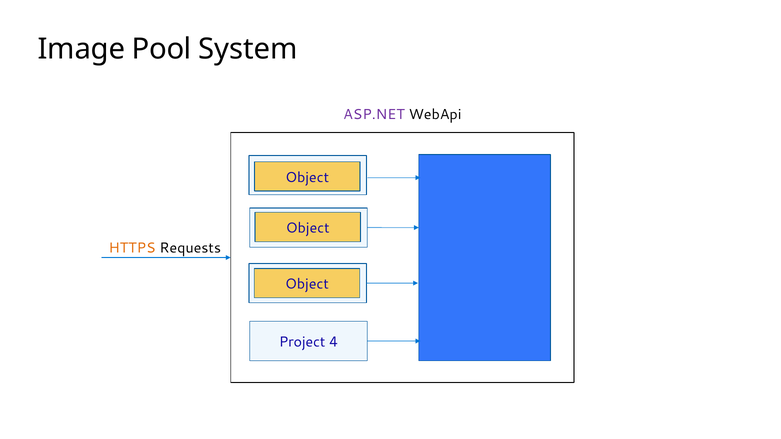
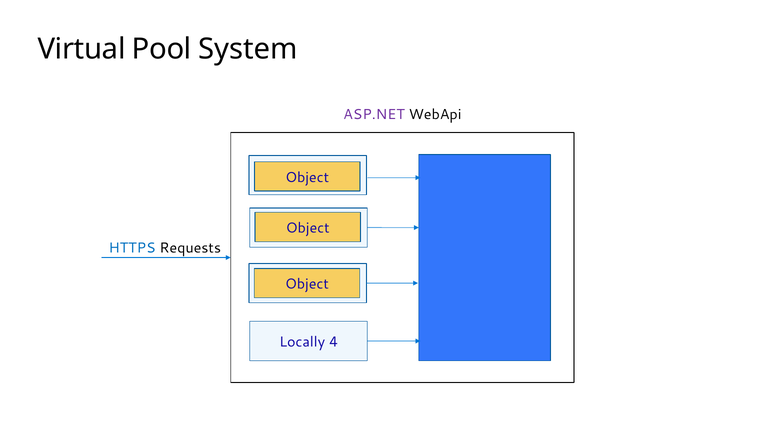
Image: Image -> Virtual (82, 49)
HTTPS colour: orange -> blue (132, 248)
Project: Project -> Locally (302, 342)
